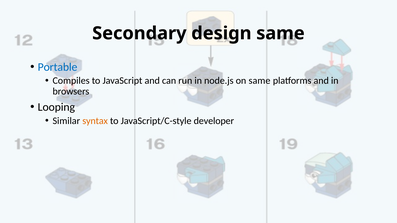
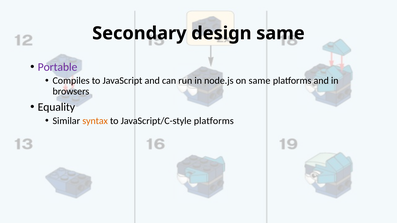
Portable colour: blue -> purple (58, 67)
Looping: Looping -> Equality (56, 107)
JavaScript/C-style developer: developer -> platforms (214, 121)
